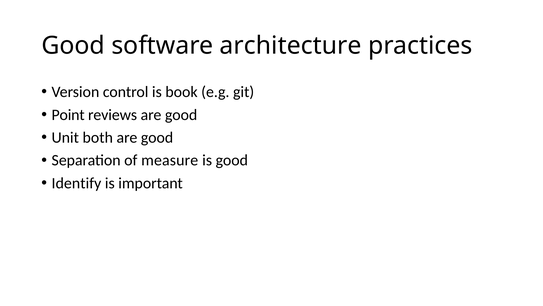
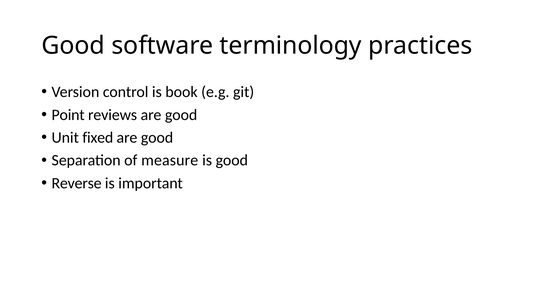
architecture: architecture -> terminology (291, 46)
both: both -> fixed (98, 137)
Identify: Identify -> Reverse (77, 183)
